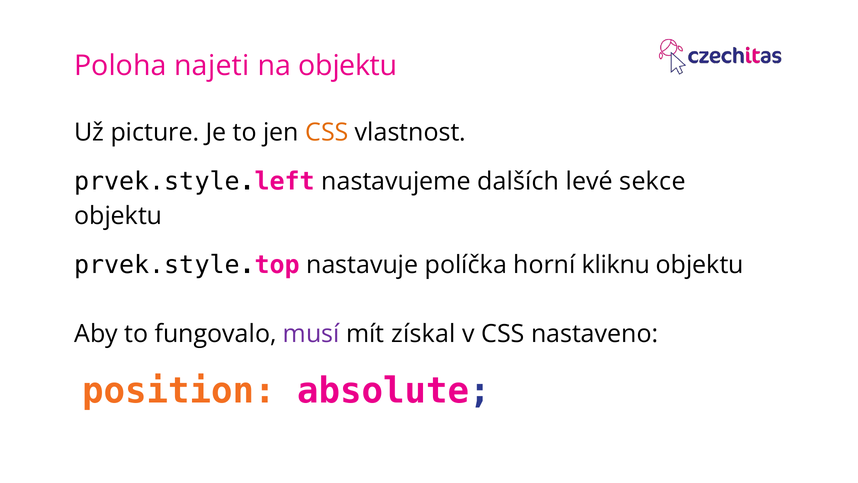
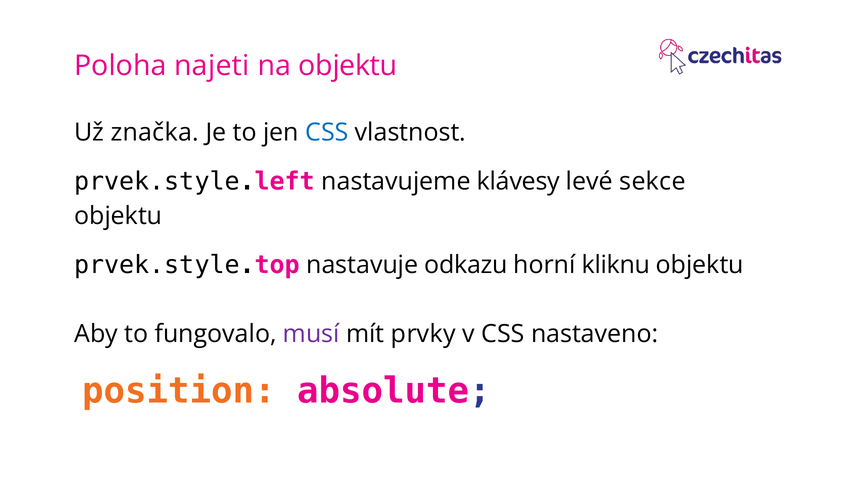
picture: picture -> značka (155, 133)
CSS colour: orange -> blue (327, 133)
dalších: dalších -> klávesy (518, 181)
políčka: políčka -> odkazu (466, 265)
získal: získal -> prvky (423, 334)
